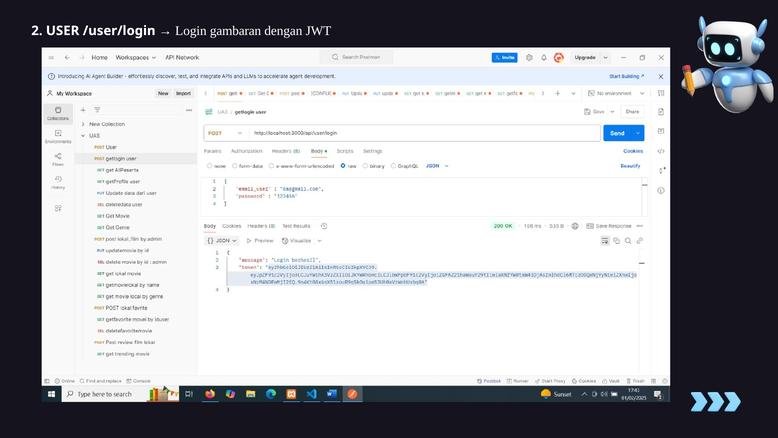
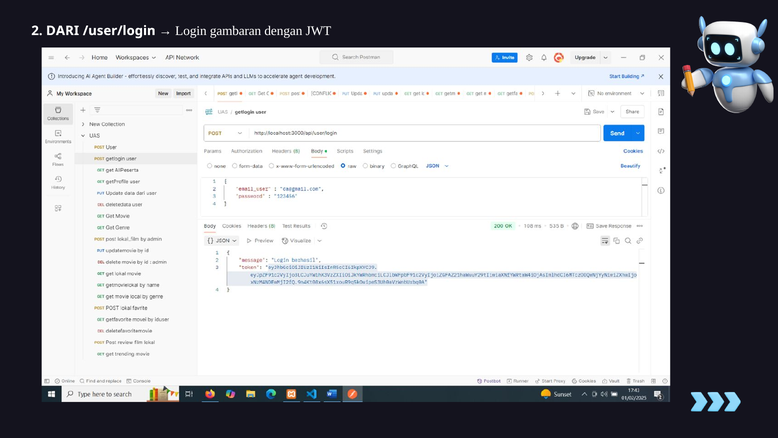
USER: USER -> DARI (63, 31)
